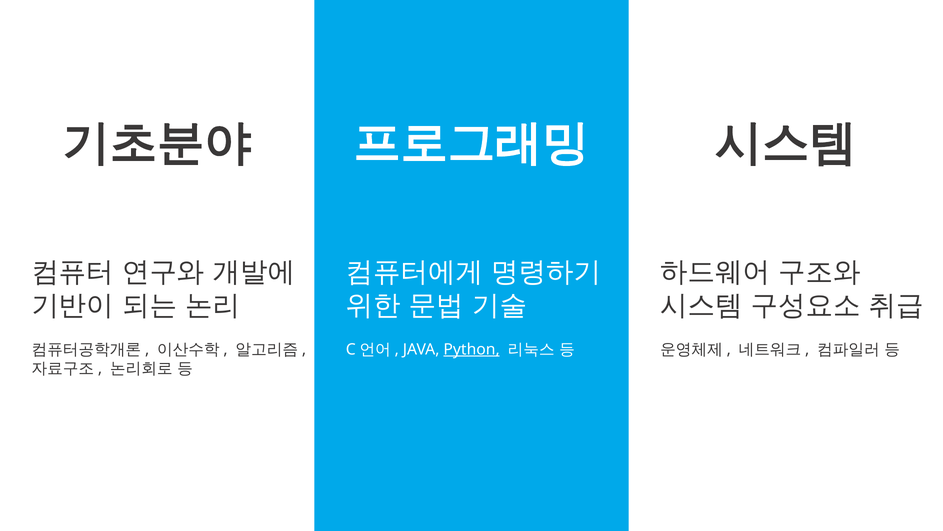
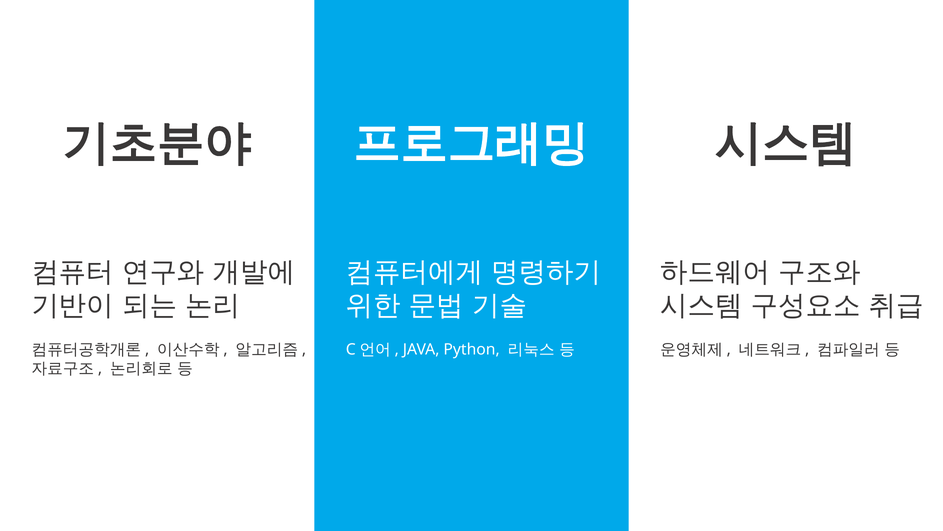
Python underline: present -> none (472, 349)
